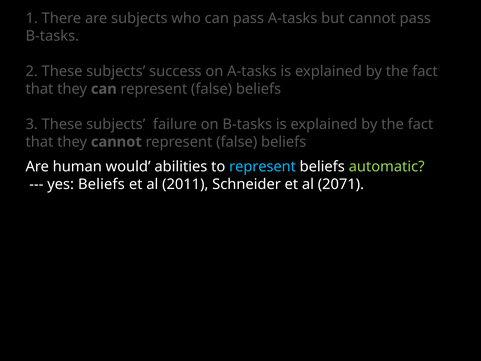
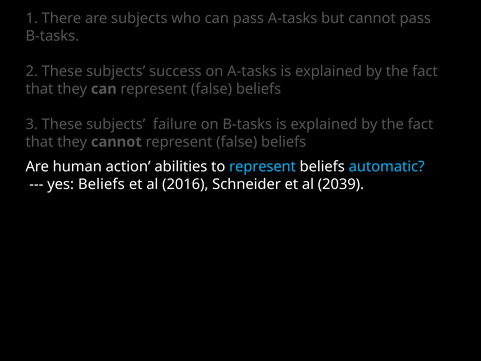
would: would -> action (128, 166)
automatic colour: light green -> light blue (387, 166)
2011: 2011 -> 2016 (185, 184)
2071: 2071 -> 2039 (341, 184)
